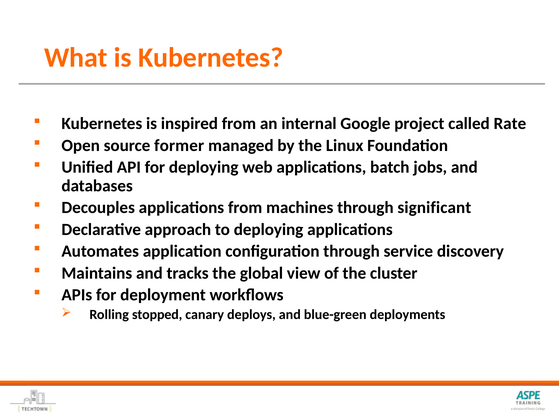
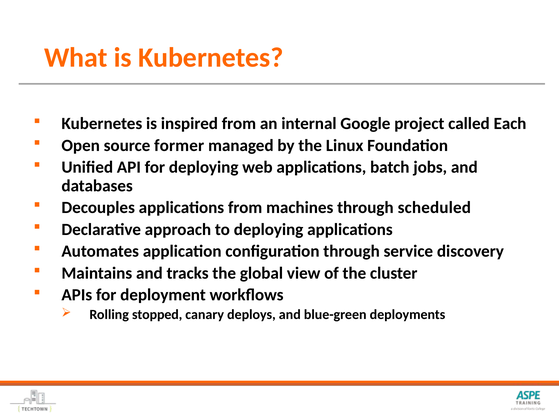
Rate: Rate -> Each (510, 124)
significant: significant -> scheduled (434, 208)
